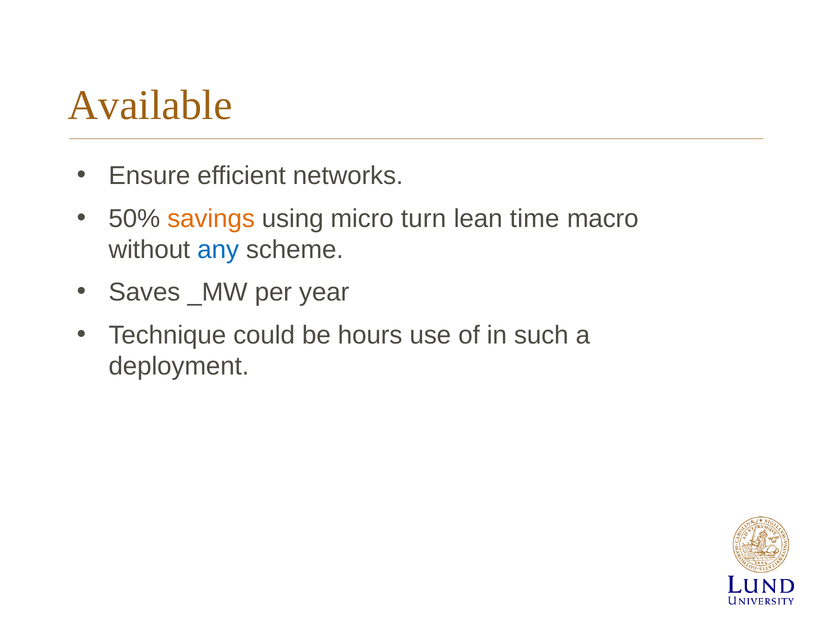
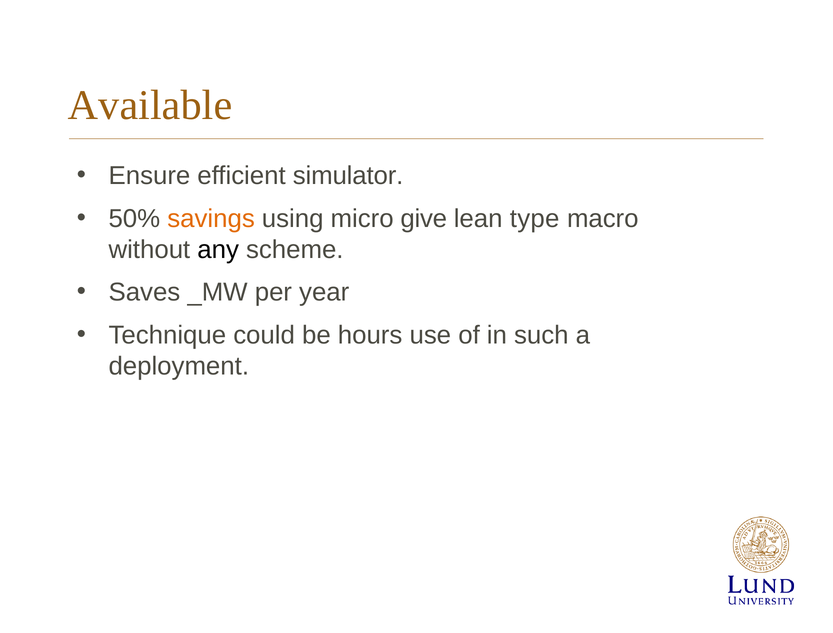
networks: networks -> simulator (348, 176)
turn: turn -> give (424, 219)
time: time -> type (535, 219)
any colour: blue -> black (218, 250)
